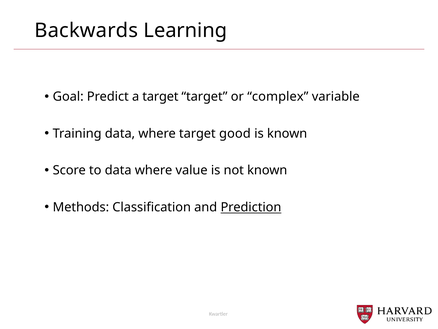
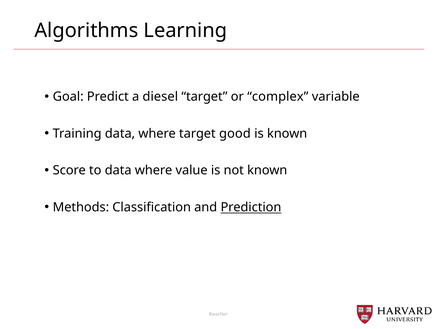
Backwards: Backwards -> Algorithms (86, 30)
a target: target -> diesel (160, 97)
